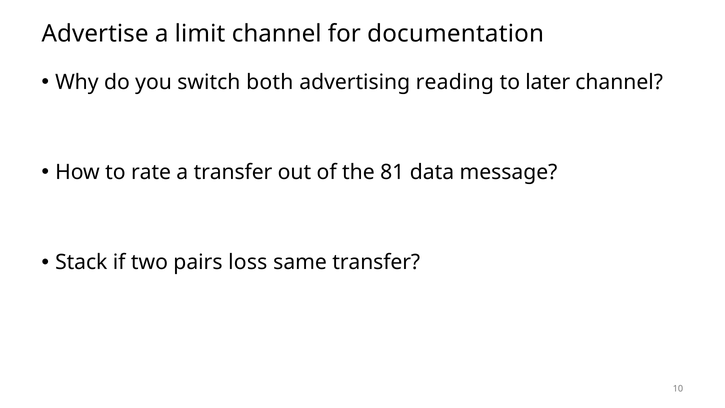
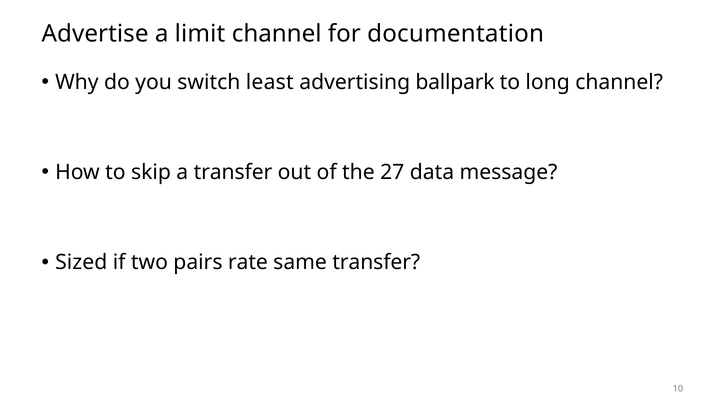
both: both -> least (270, 82)
reading: reading -> ballpark (455, 82)
later: later -> long (548, 82)
rate: rate -> skip (151, 172)
81: 81 -> 27 (392, 172)
Stack: Stack -> Sized (81, 262)
loss: loss -> rate (248, 262)
